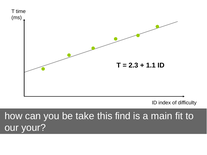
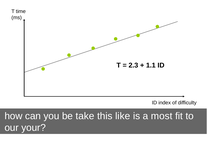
find: find -> like (123, 116)
main: main -> most (162, 116)
